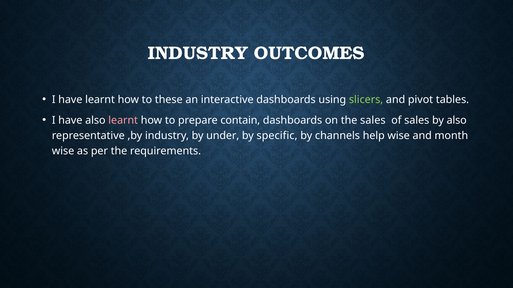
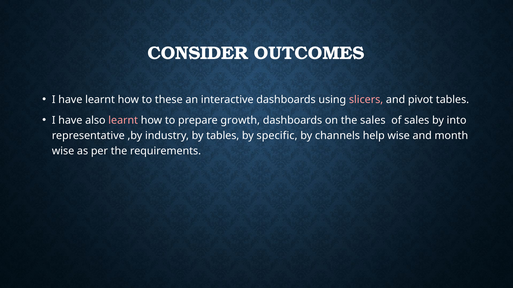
INDUSTRY: INDUSTRY -> CONSIDER (198, 53)
slicers colour: light green -> pink (366, 100)
contain: contain -> growth (240, 121)
by also: also -> into (457, 121)
by under: under -> tables (223, 136)
